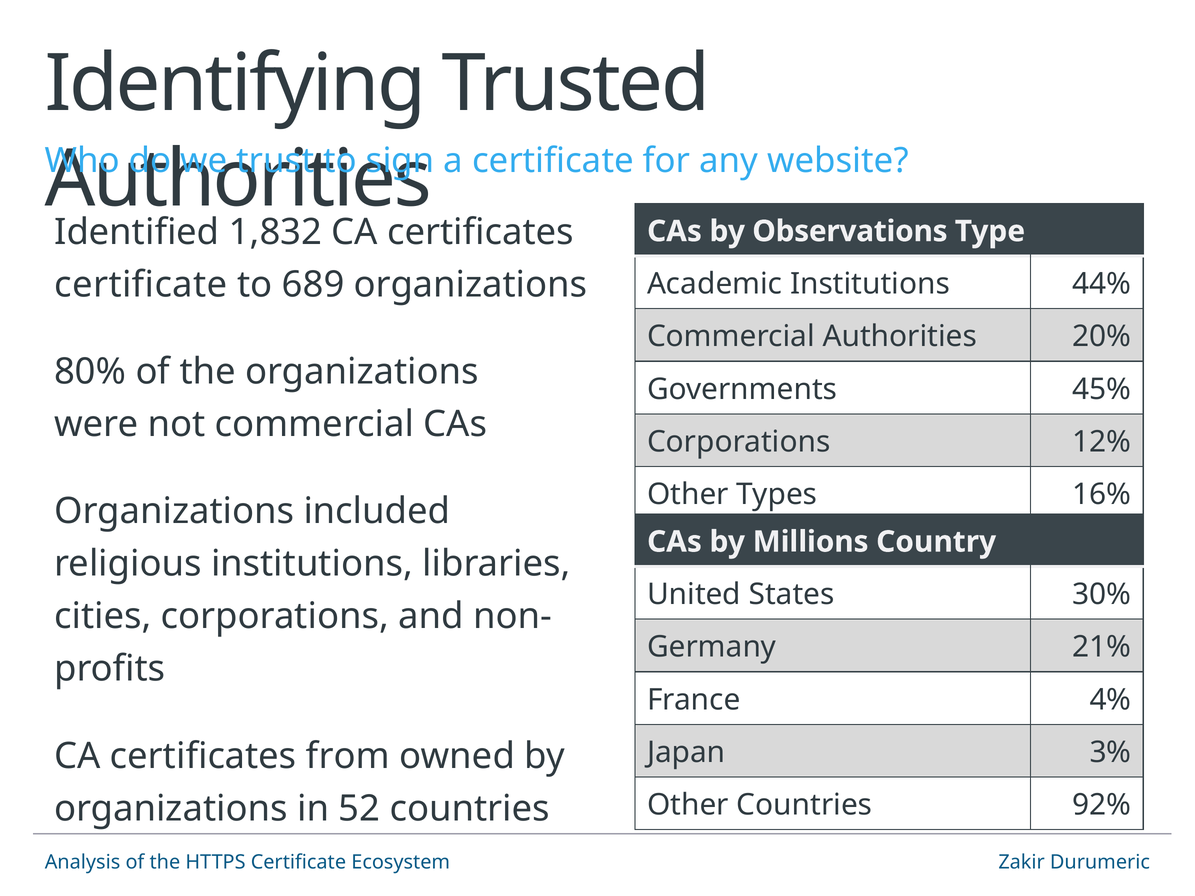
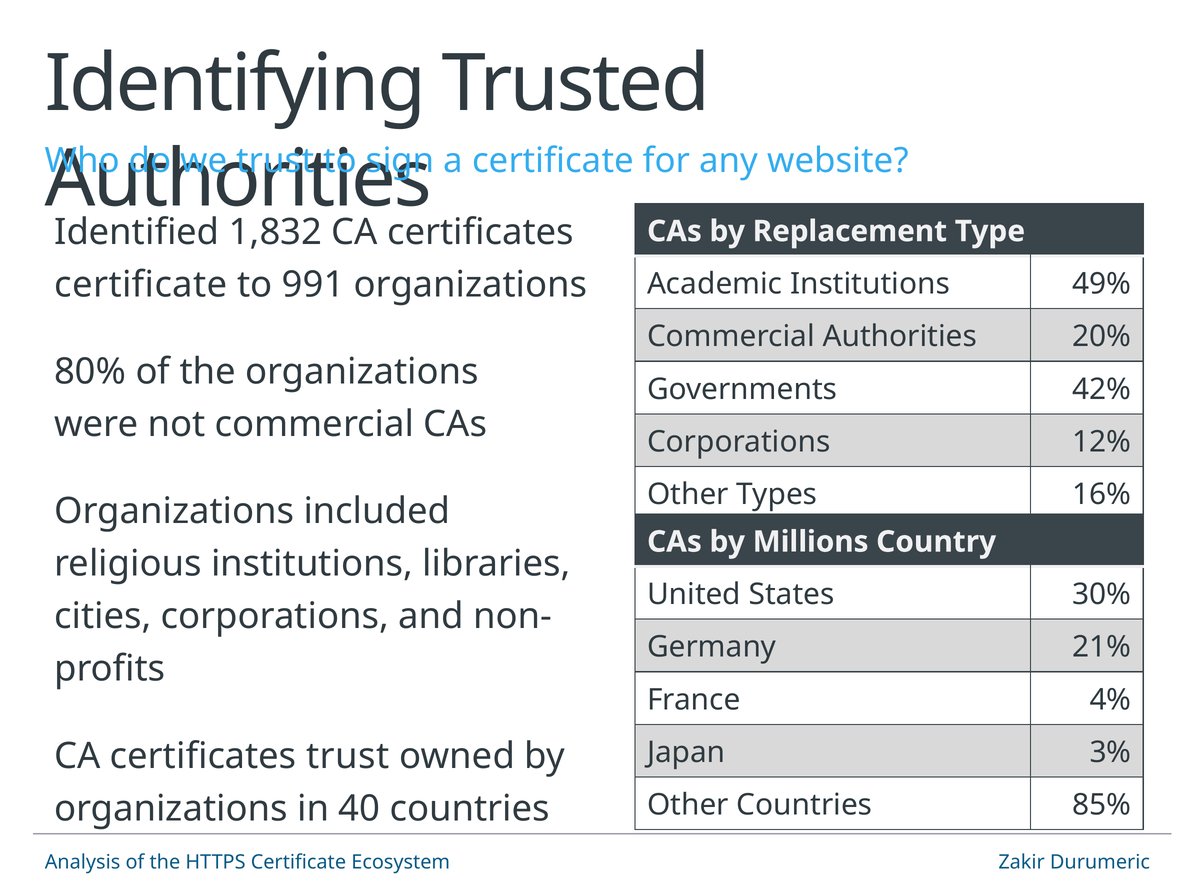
Observations: Observations -> Replacement (850, 231)
689: 689 -> 991 (313, 285)
44%: 44% -> 49% (1102, 284)
45%: 45% -> 42% (1102, 389)
certificates from: from -> trust (348, 756)
92%: 92% -> 85% (1102, 805)
52: 52 -> 40 (359, 809)
